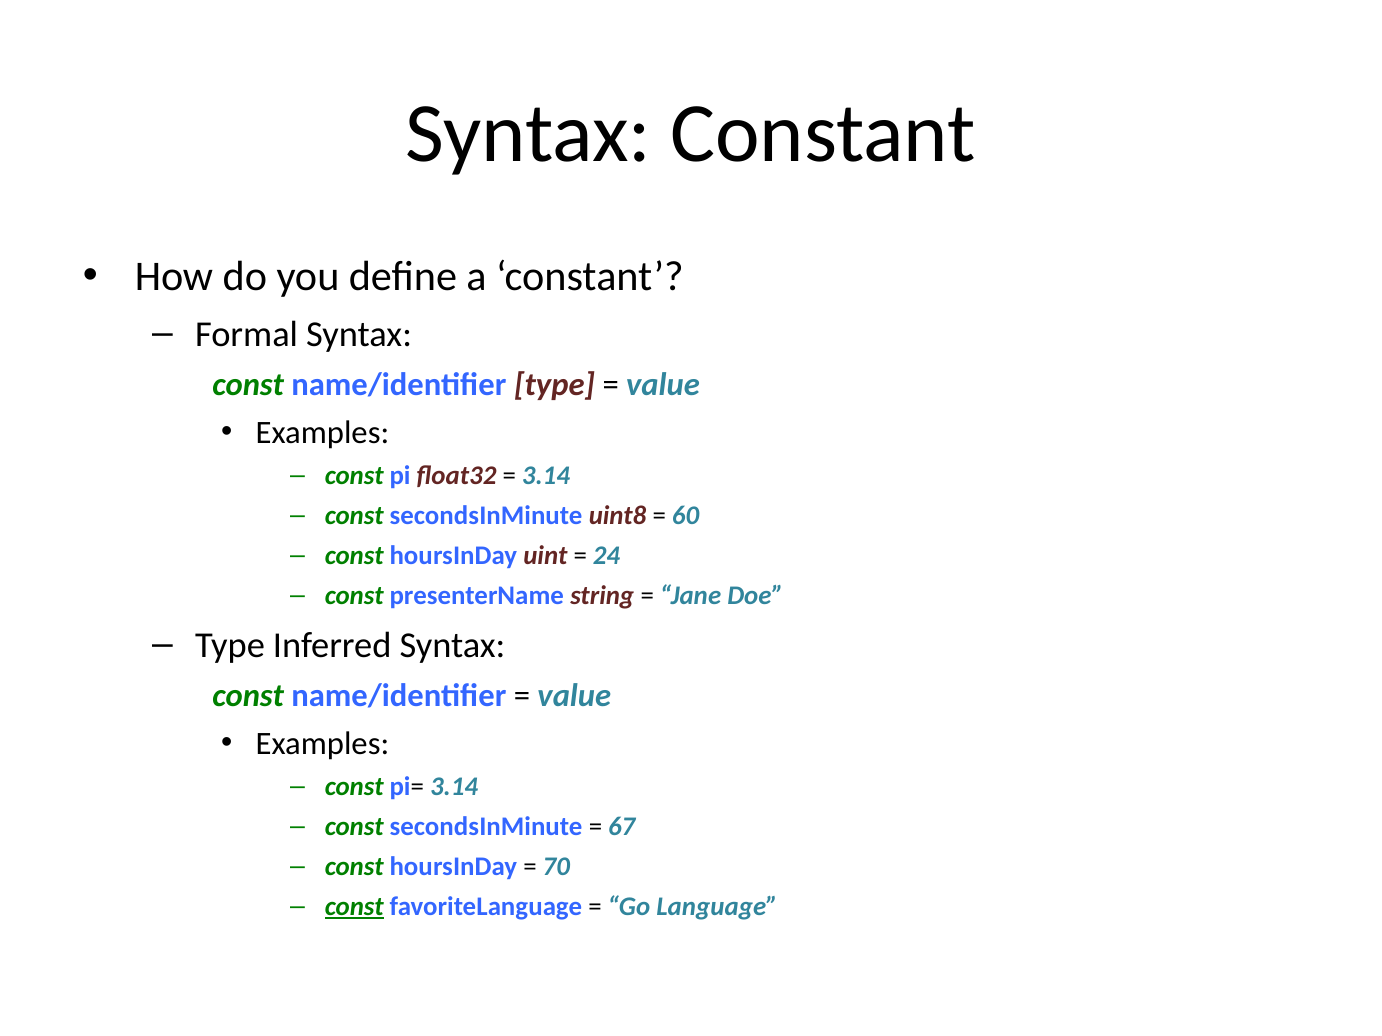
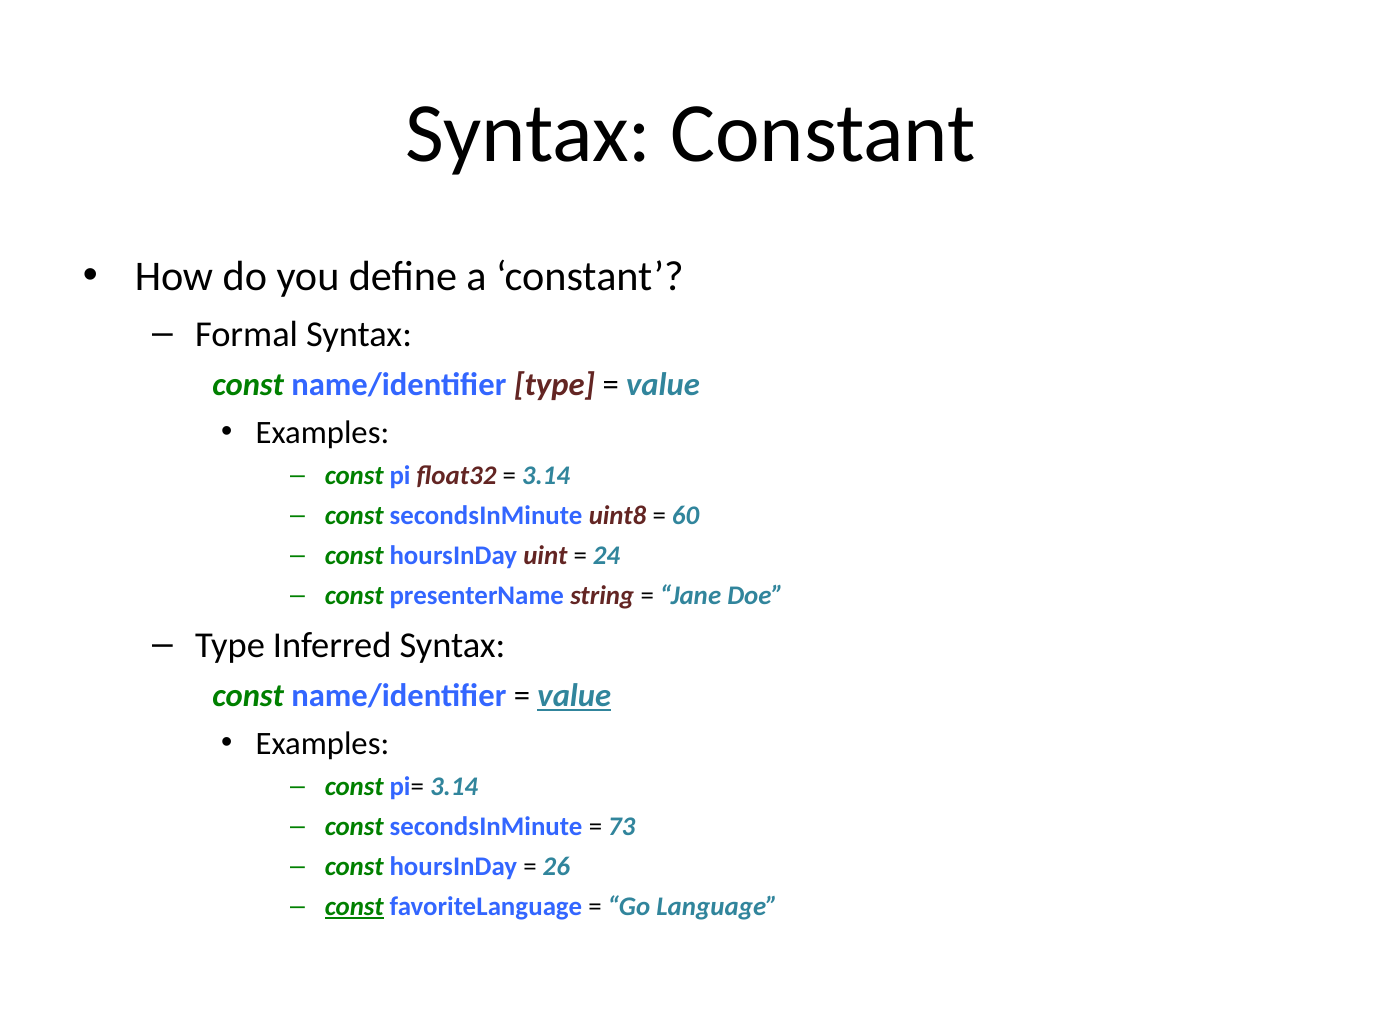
value underline: none -> present (574, 696)
67: 67 -> 73 (622, 827)
70: 70 -> 26 (556, 867)
